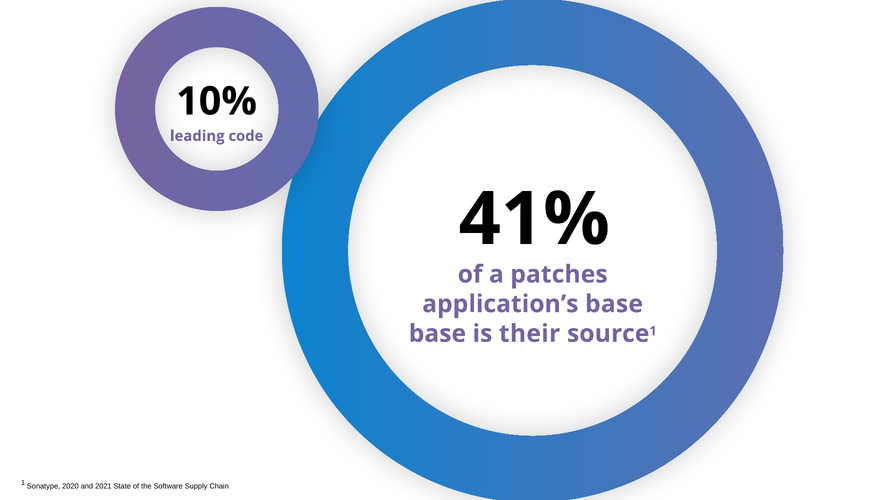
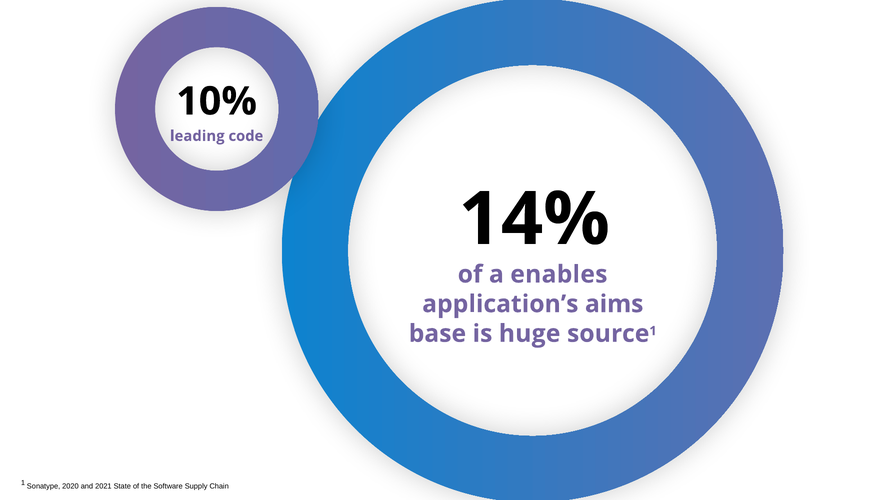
41%: 41% -> 14% (534, 219)
patches: patches -> enables (559, 274)
application’s base: base -> aims (614, 304)
their: their -> huge (530, 333)
